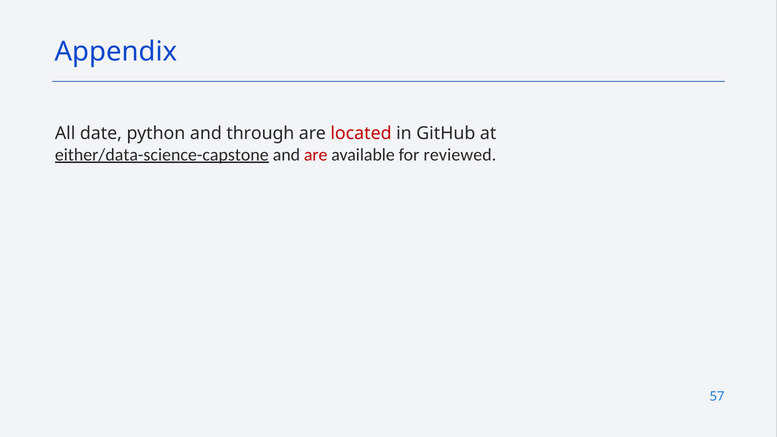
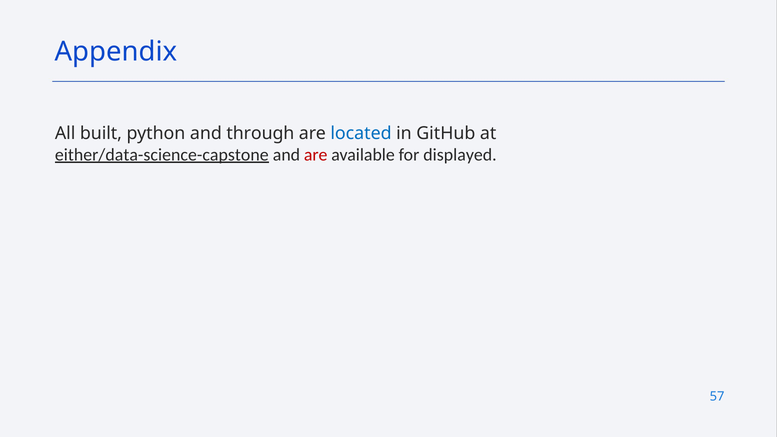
date: date -> built (101, 133)
located colour: red -> blue (361, 133)
reviewed: reviewed -> displayed (460, 155)
